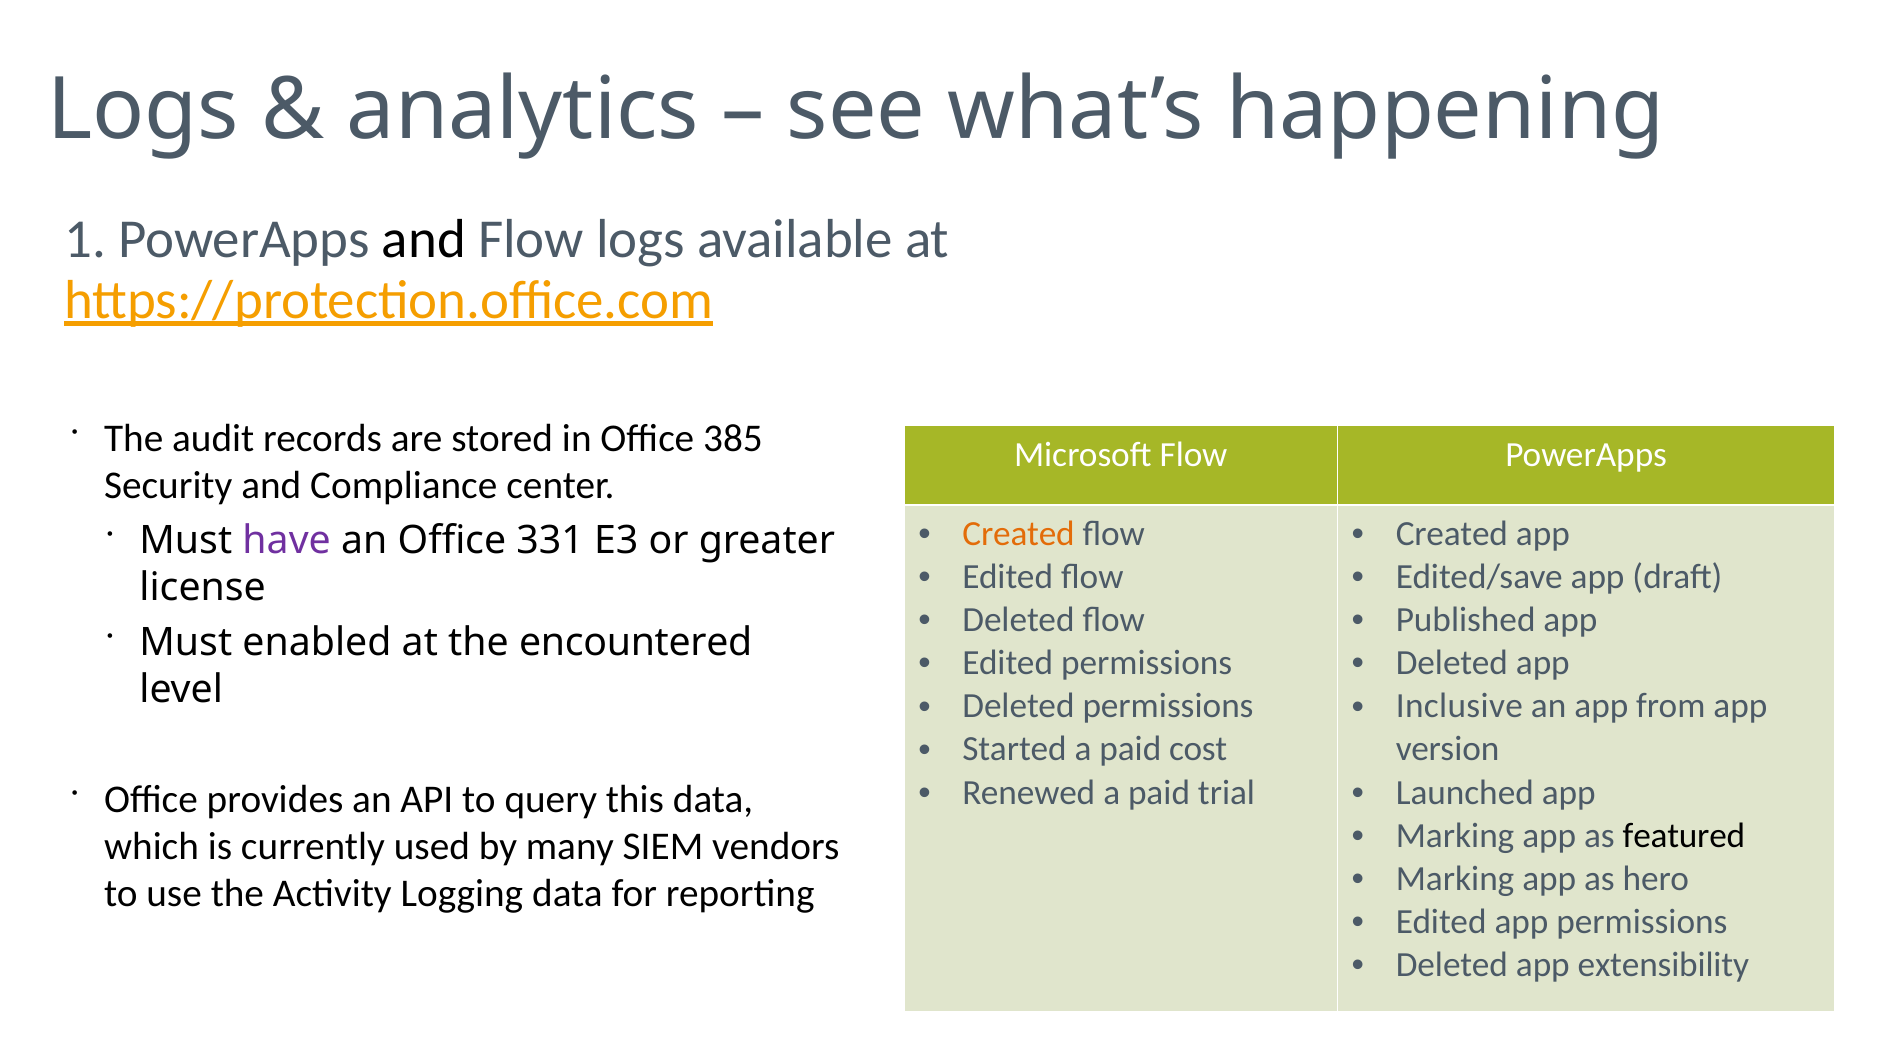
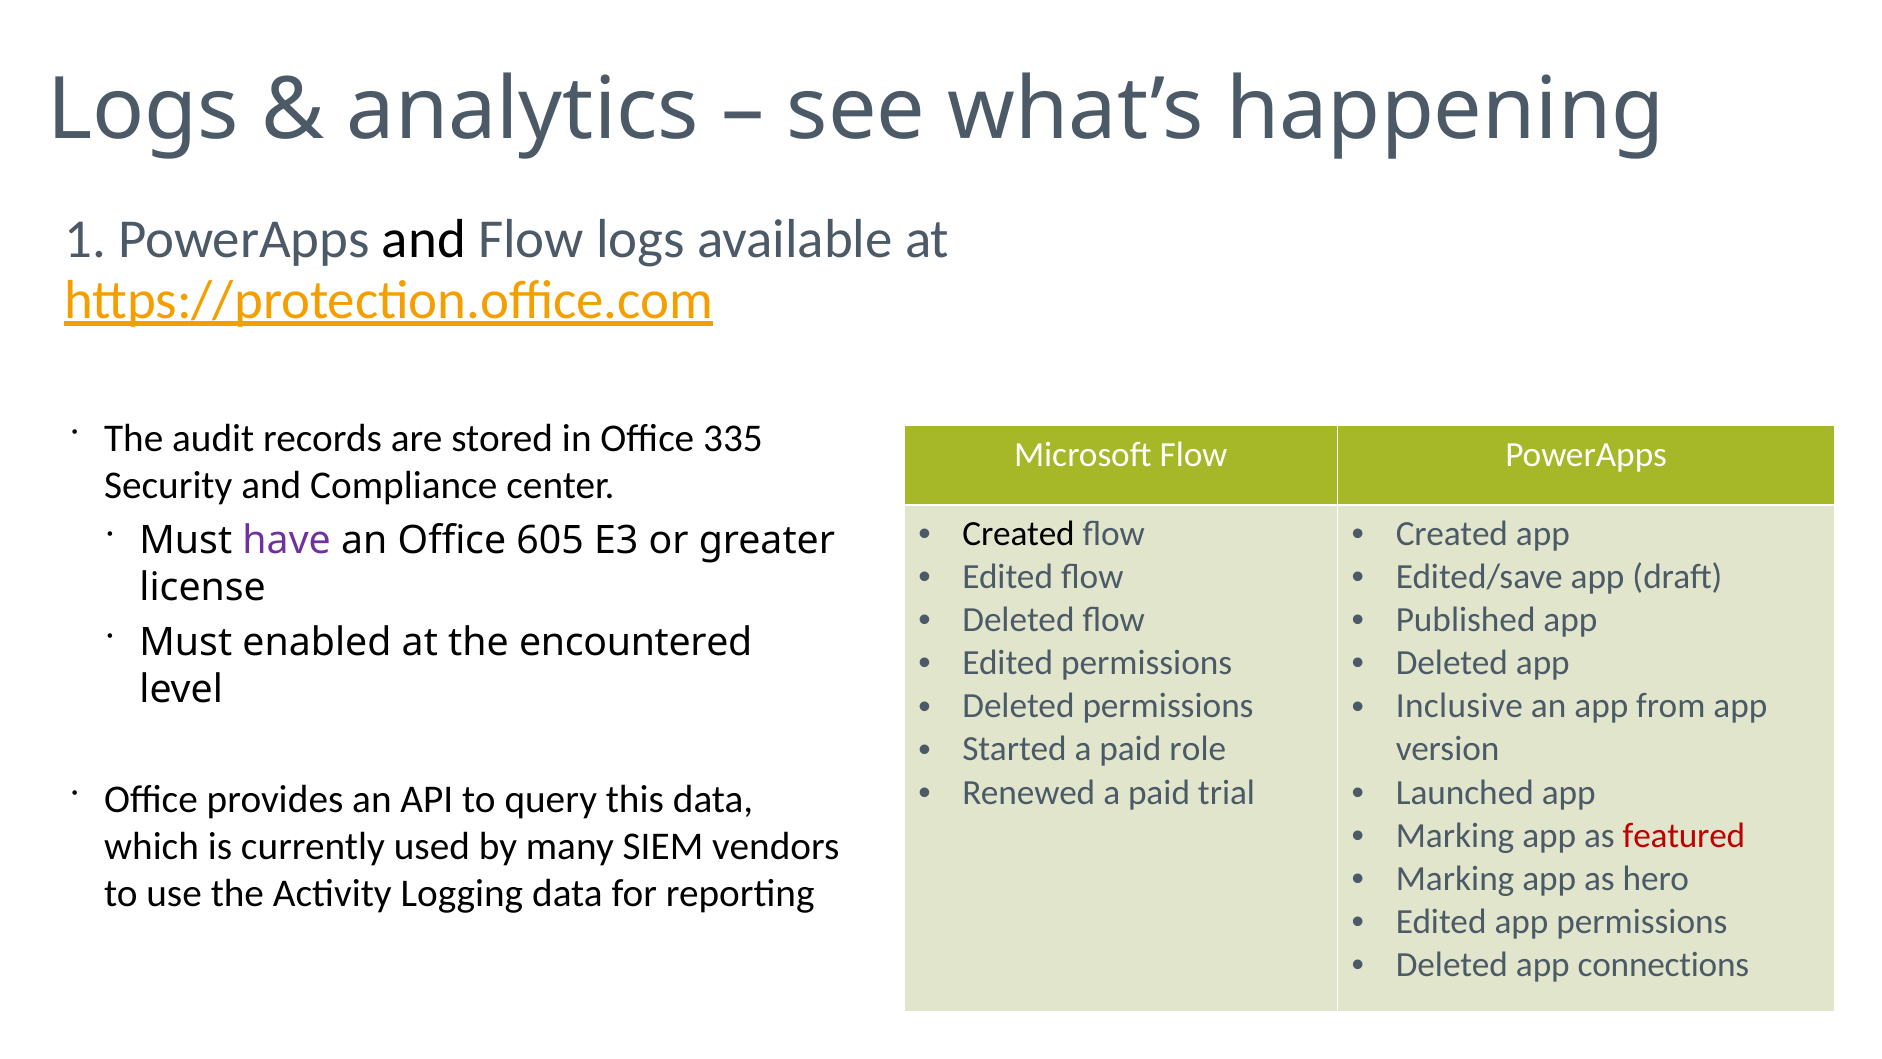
385: 385 -> 335 (733, 438)
Created colour: orange -> black (1019, 534)
331: 331 -> 605 (550, 540)
cost: cost -> role (1198, 749)
featured colour: black -> red (1684, 835)
extensibility: extensibility -> connections (1663, 964)
